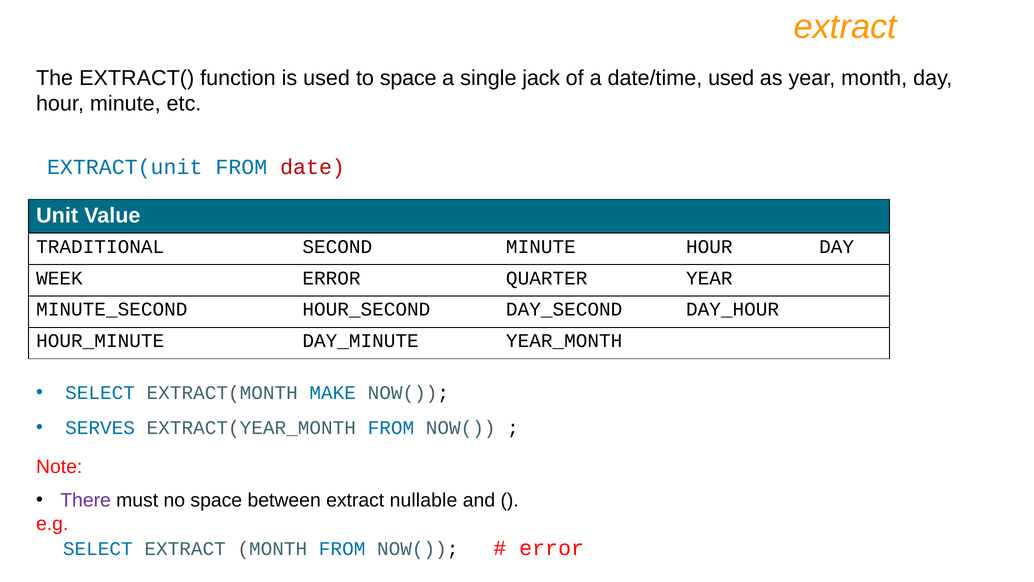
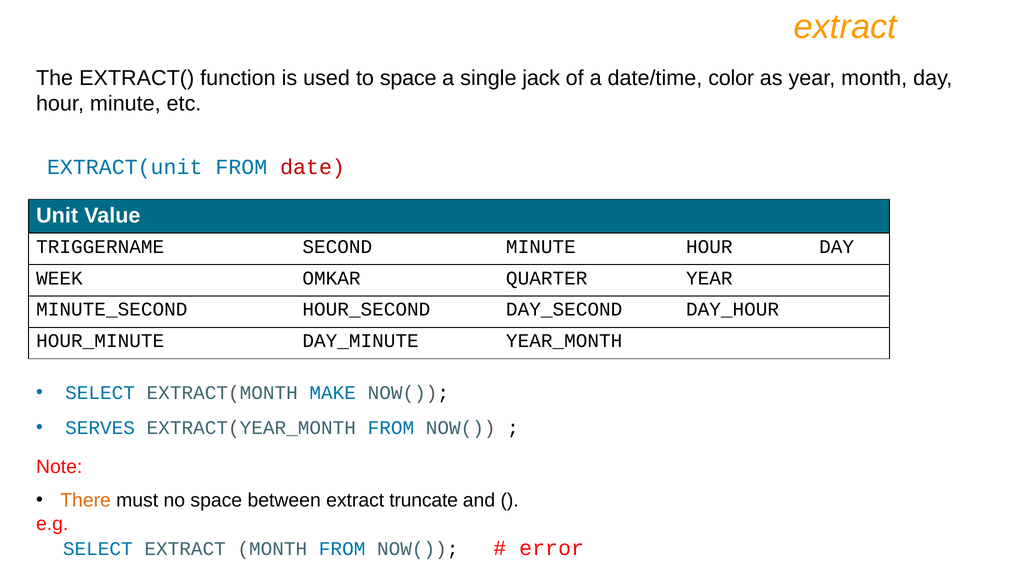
date/time used: used -> color (731, 78)
TRADITIONAL: TRADITIONAL -> TRIGGERNAME (100, 246)
WEEK ERROR: ERROR -> OMKAR (331, 278)
There colour: purple -> orange (86, 500)
nullable: nullable -> truncate (424, 500)
